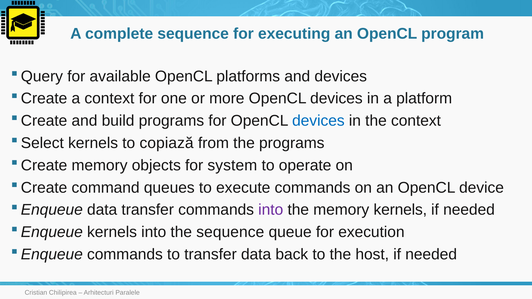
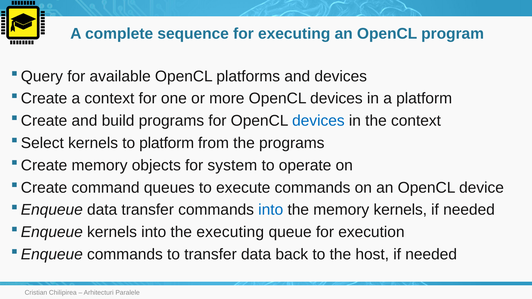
to copiază: copiază -> platform (167, 143)
into colour: purple -> blue (271, 210)
the sequence: sequence -> executing (230, 232)
